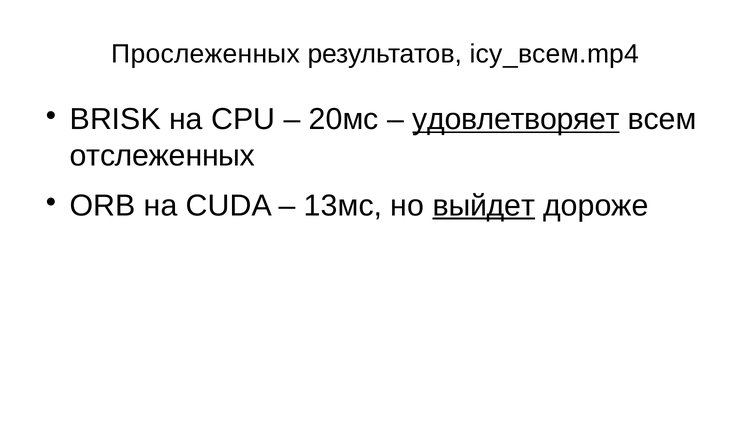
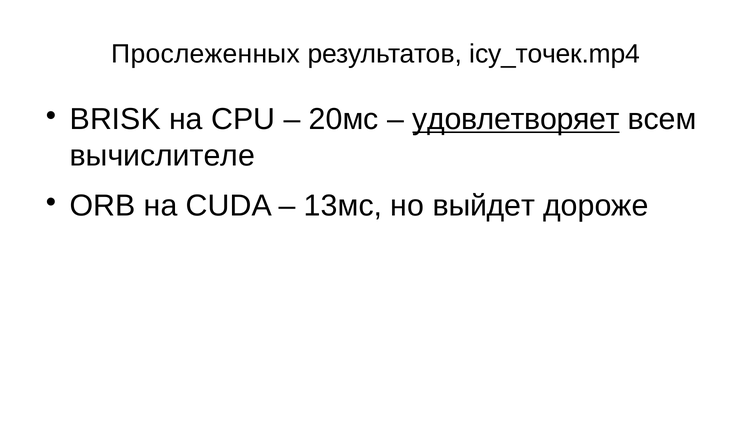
icy_всем.mp4: icy_всем.mp4 -> icy_точек.mp4 (555, 54)
отслеженных: отслеженных -> вычислителе (162, 156)
выйдет underline: present -> none (484, 206)
